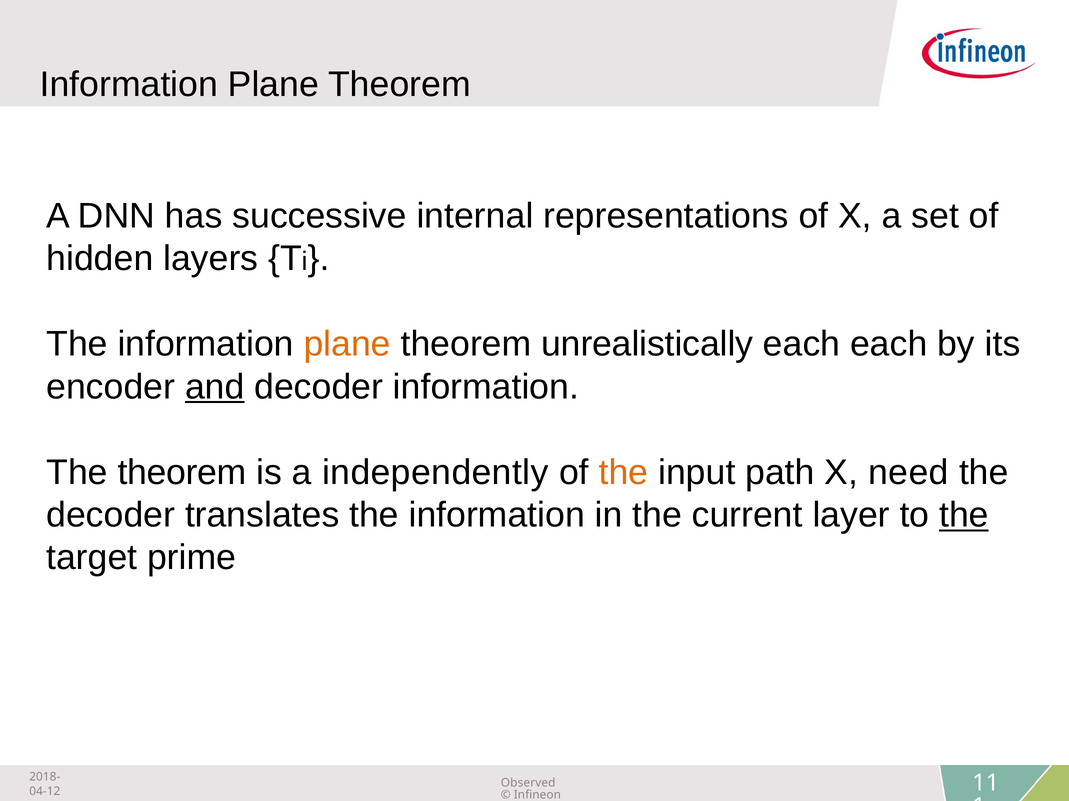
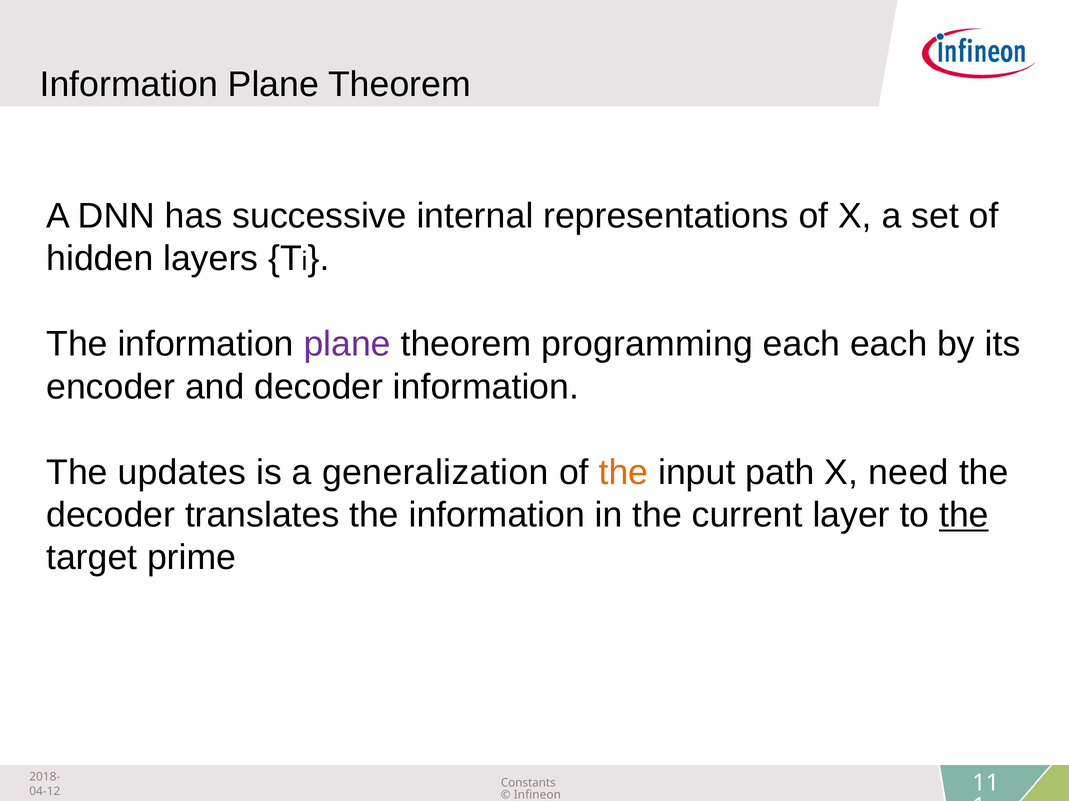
plane colour: orange -> purple (347, 344)
unrealistically: unrealistically -> programming (647, 344)
and underline: present -> none (215, 387)
The theorem: theorem -> updates (182, 473)
independently: independently -> generalization (435, 473)
Observed: Observed -> Constants (528, 784)
